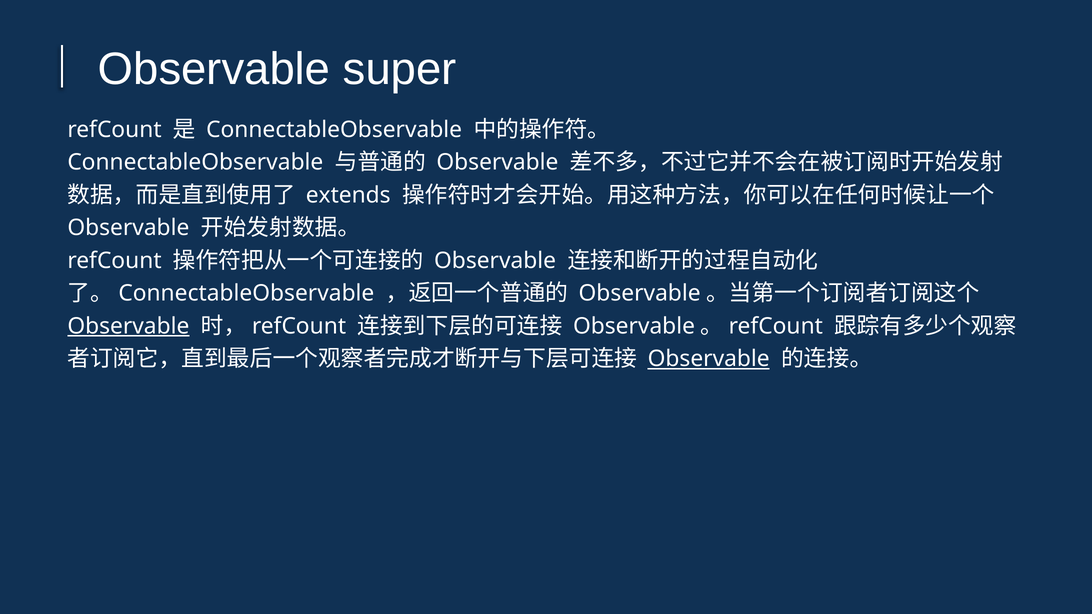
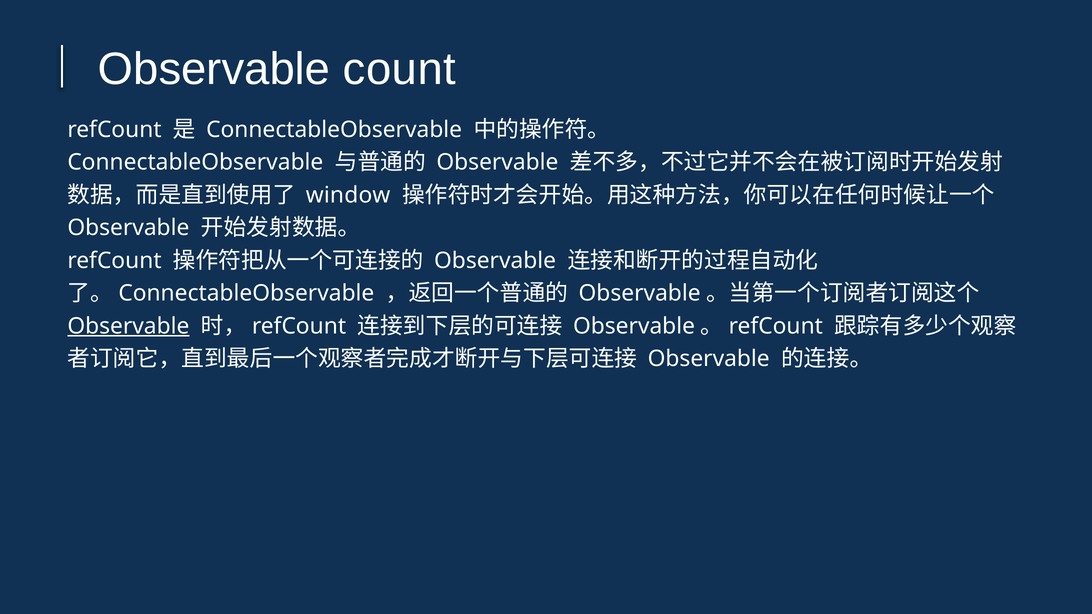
super: super -> count (399, 69)
extends: extends -> window (348, 195)
Observable underline: present -> none (709, 359)
